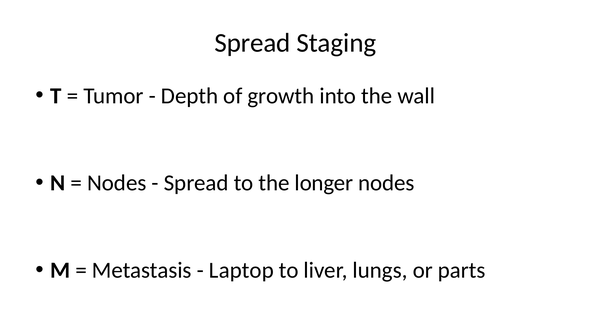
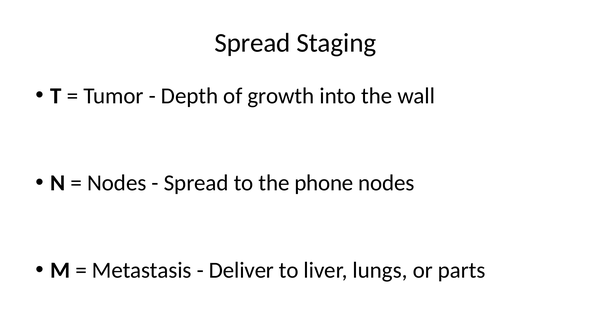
longer: longer -> phone (324, 183)
Laptop: Laptop -> Deliver (241, 271)
